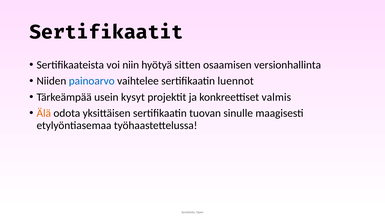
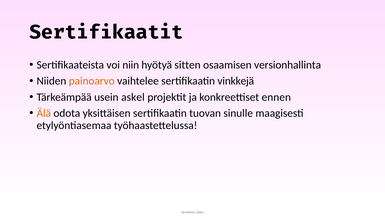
painoarvo colour: blue -> orange (92, 81)
luennot: luennot -> vinkkejä (236, 81)
kysyt: kysyt -> askel (133, 97)
valmis: valmis -> ennen (276, 97)
